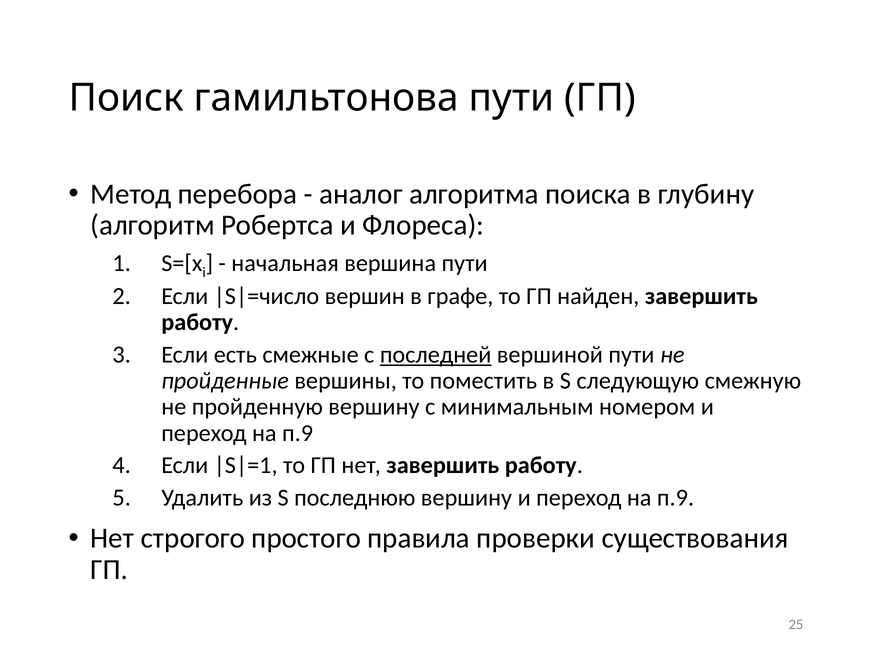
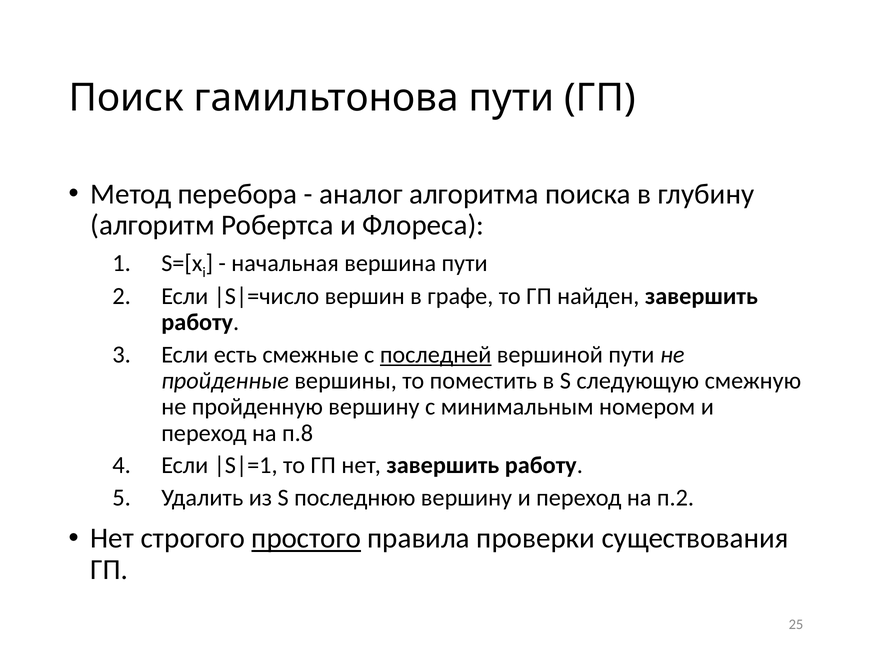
п.9: п.9 -> п.8 (298, 433)
п.9: п.9 -> п.2 (676, 498)
простого underline: none -> present (306, 538)
